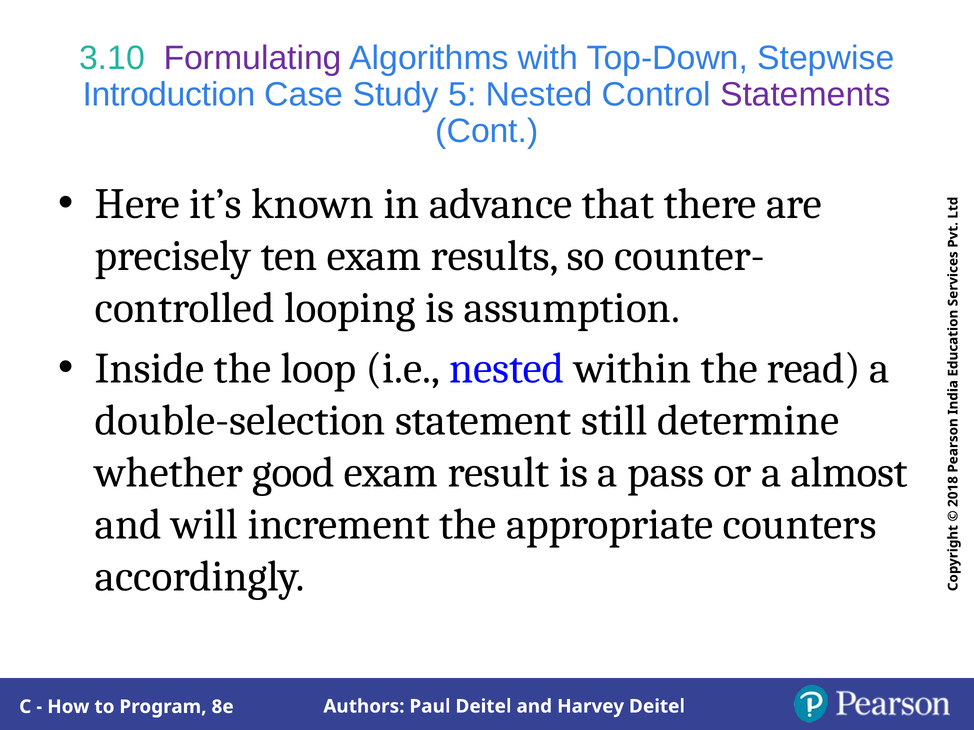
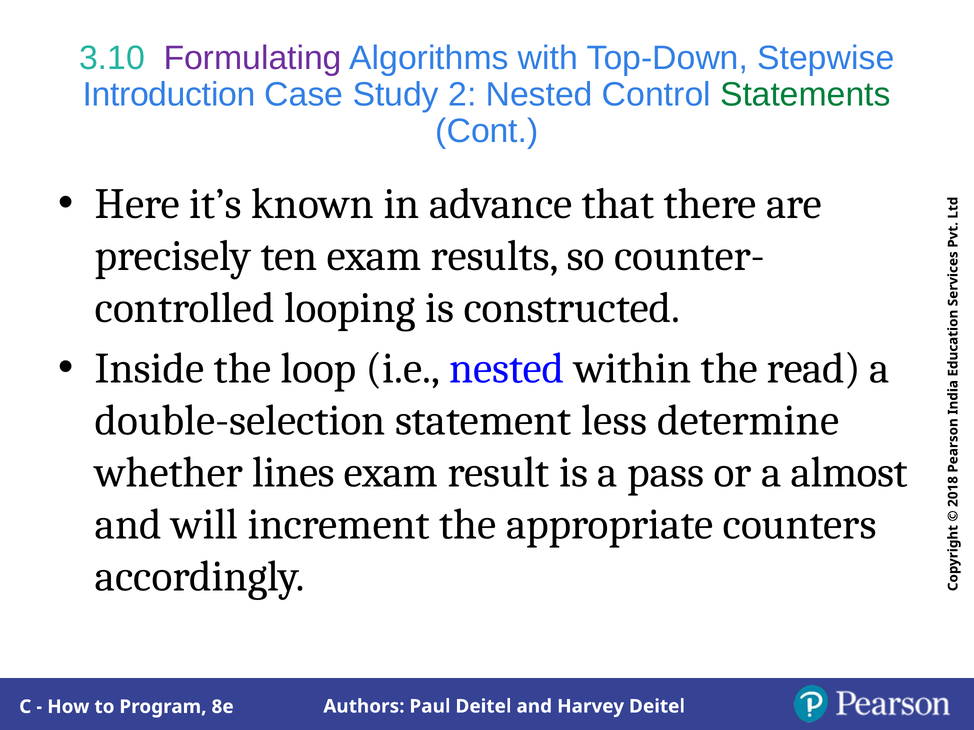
Study 5: 5 -> 2 (462, 95)
Statements colour: purple -> green (805, 95)
assumption: assumption -> constructed (572, 308)
still: still -> less (614, 421)
good: good -> lines (294, 473)
